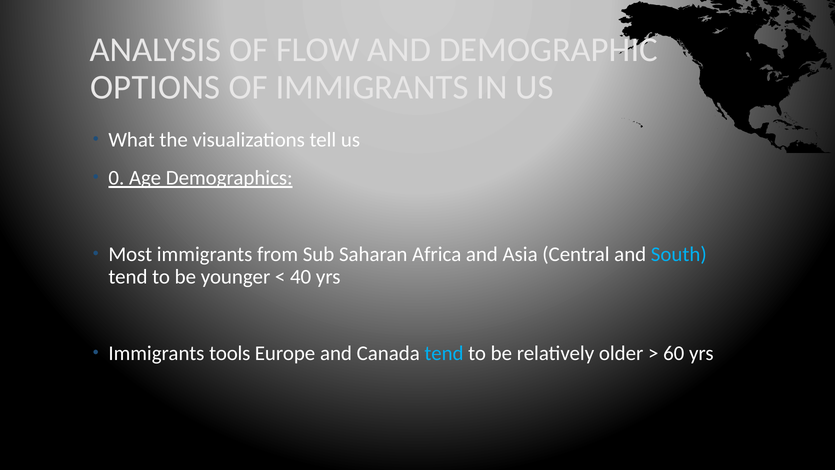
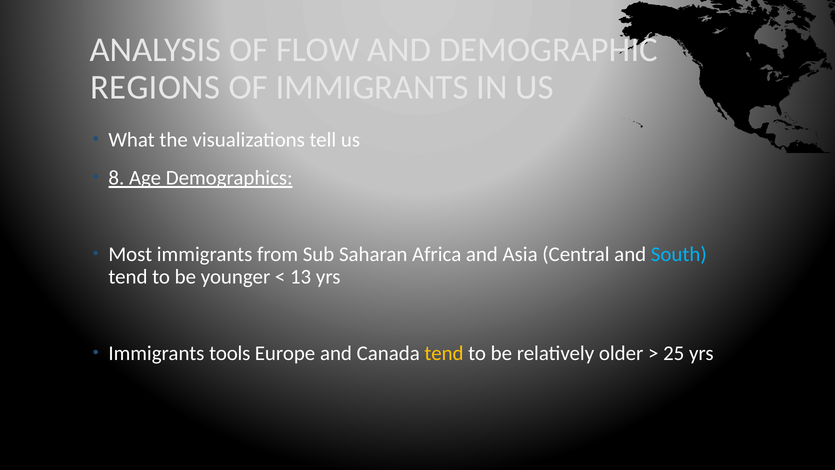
OPTIONS: OPTIONS -> REGIONS (155, 87)
0: 0 -> 8 (116, 178)
40: 40 -> 13 (301, 277)
tend colour: light blue -> yellow (444, 353)
60: 60 -> 25 (674, 353)
